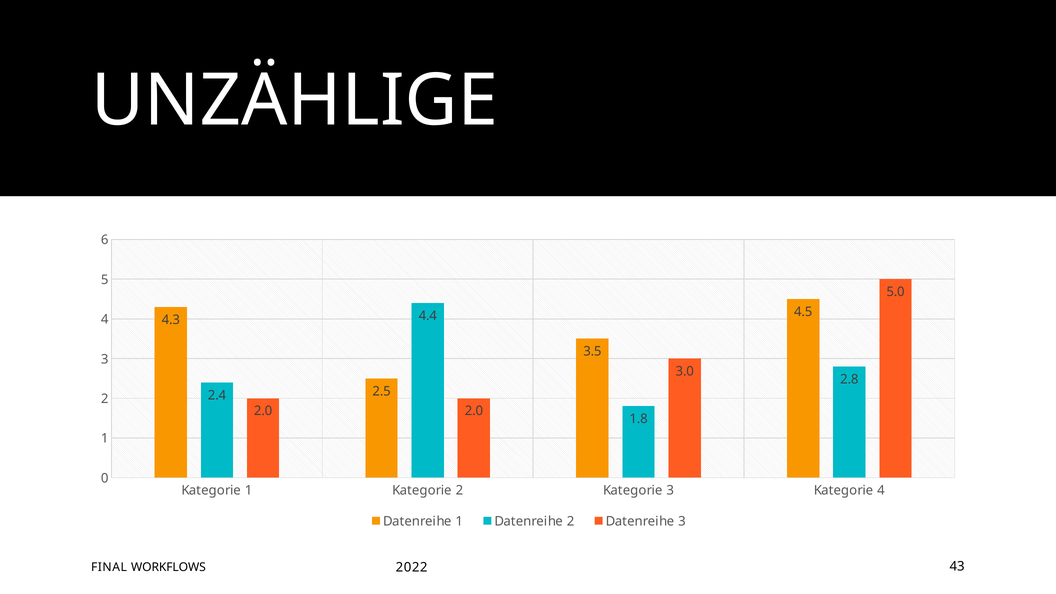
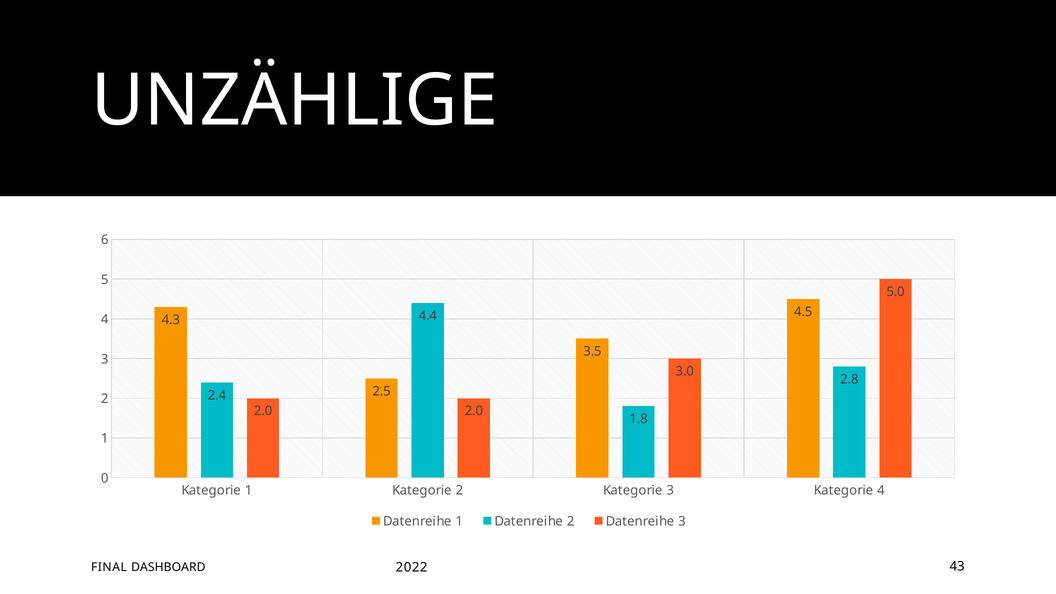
WORKFLOWS: WORKFLOWS -> DASHBOARD (168, 567)
